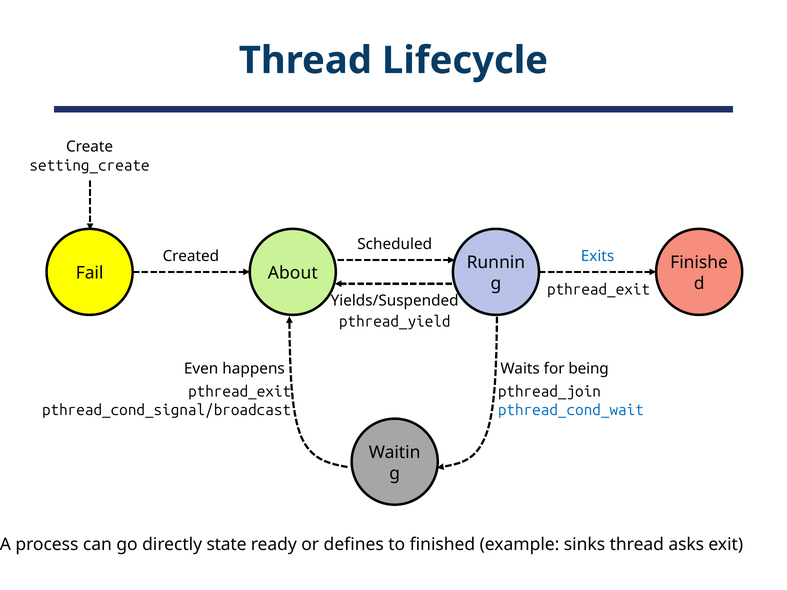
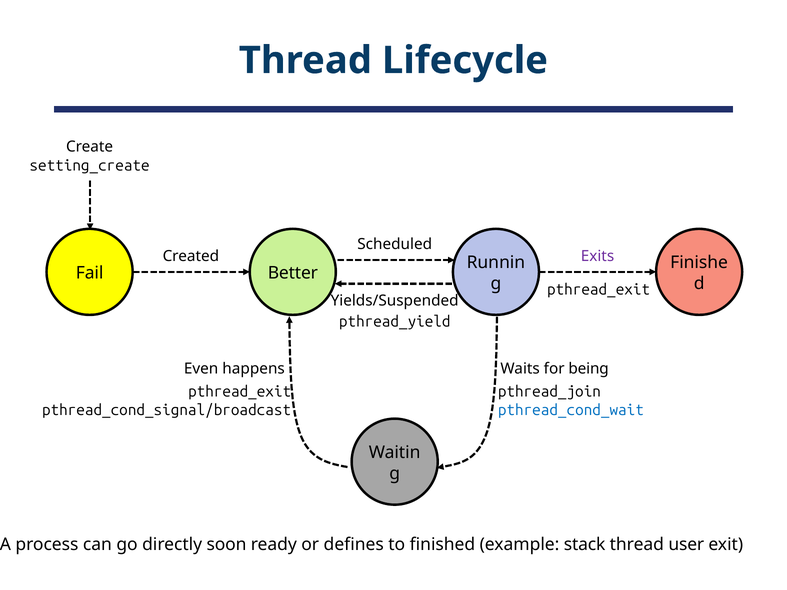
Exits colour: blue -> purple (598, 256)
About: About -> Better (293, 273)
state: state -> soon (226, 545)
sinks: sinks -> stack (585, 545)
asks: asks -> user (686, 545)
